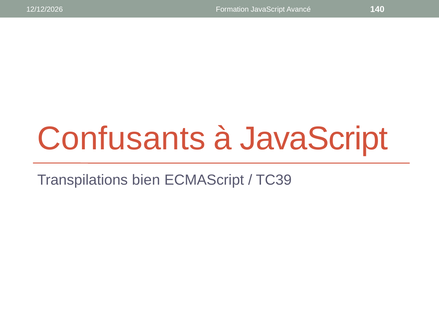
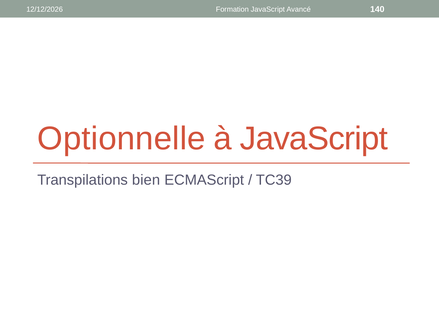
Confusants: Confusants -> Optionnelle (121, 139)
